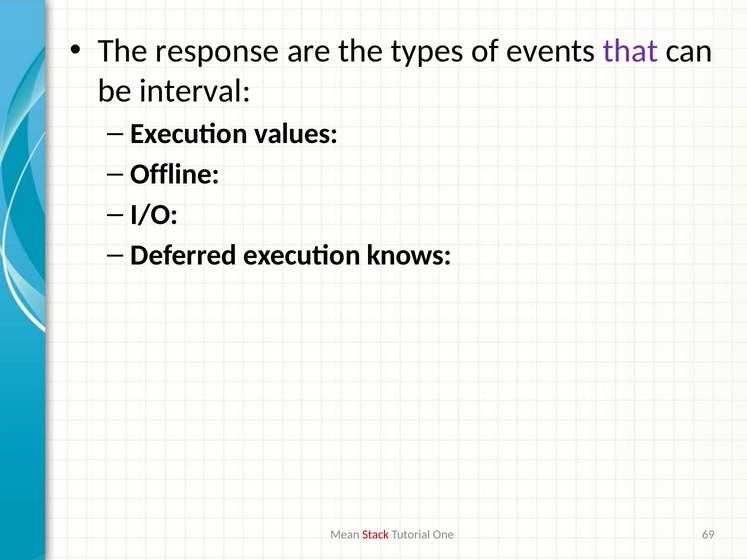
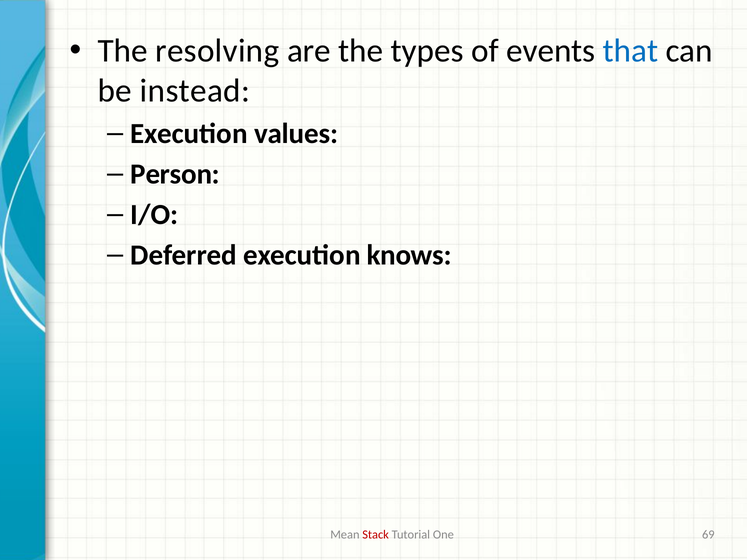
response: response -> resolving (217, 51)
that colour: purple -> blue (630, 51)
interval: interval -> instead (195, 91)
Offline: Offline -> Person (175, 174)
